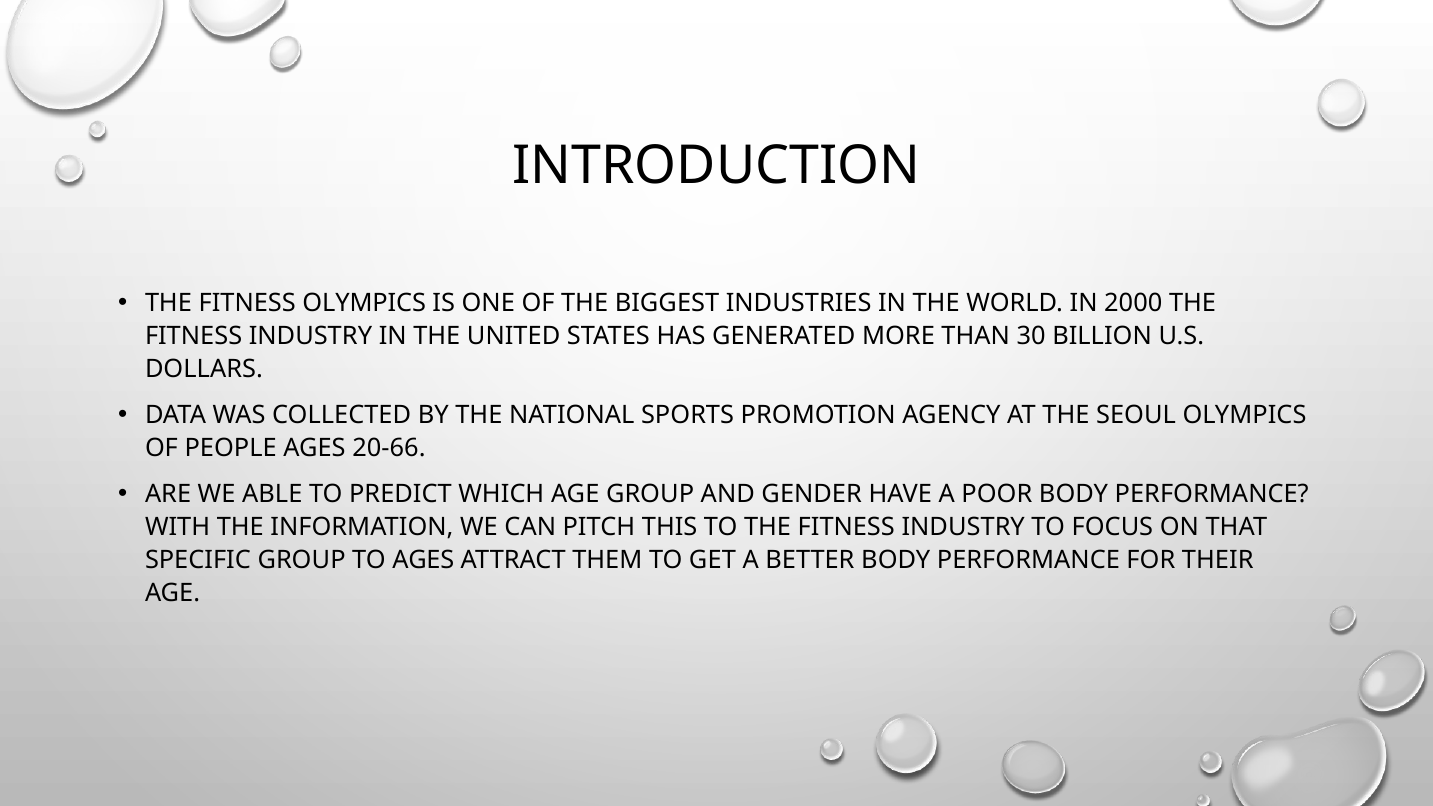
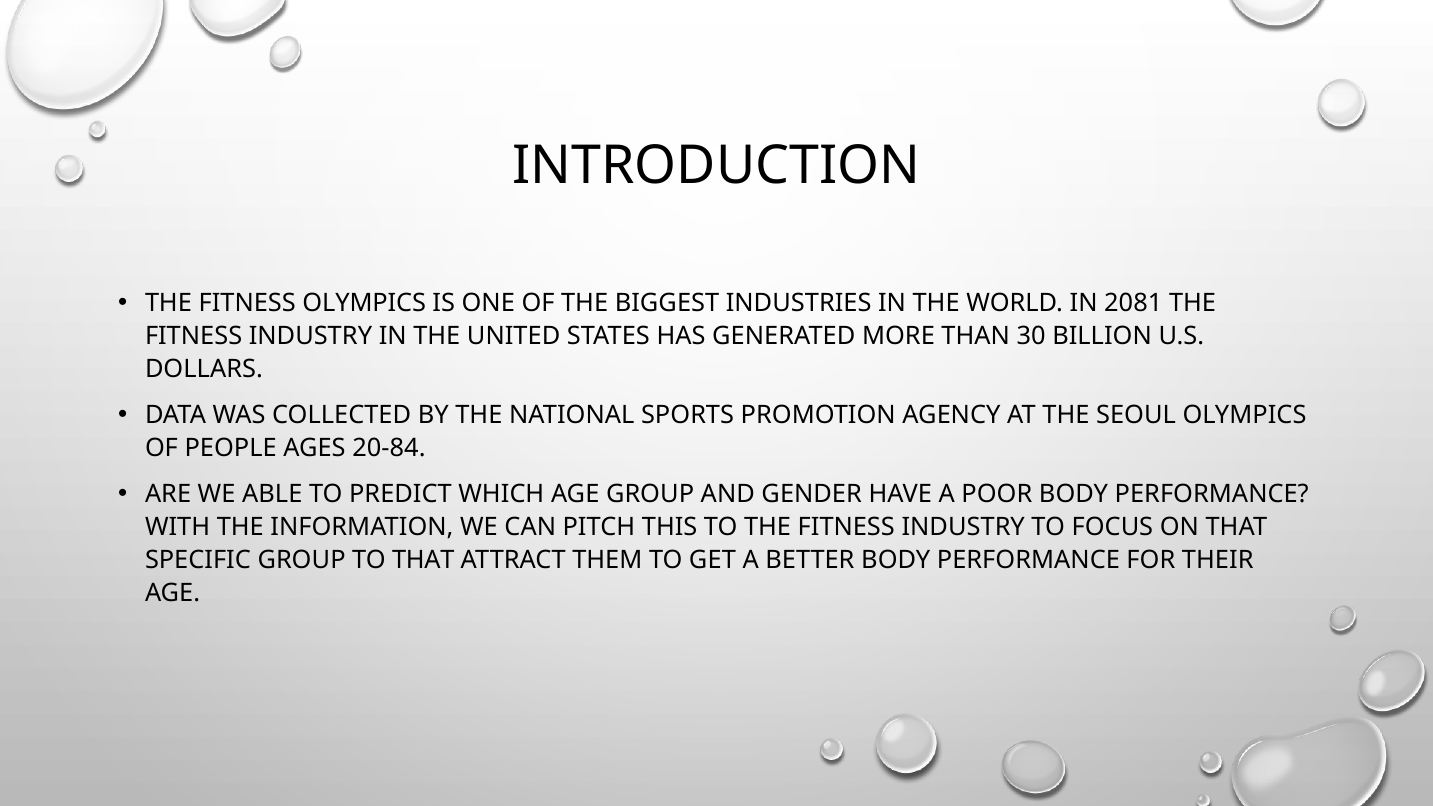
2000: 2000 -> 2081 (1133, 303)
20-66: 20-66 -> 20-84 (389, 448)
TO AGES: AGES -> THAT (423, 560)
